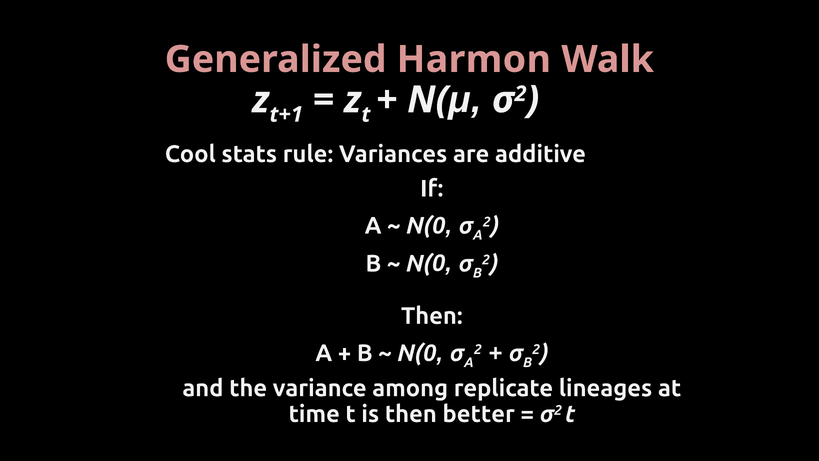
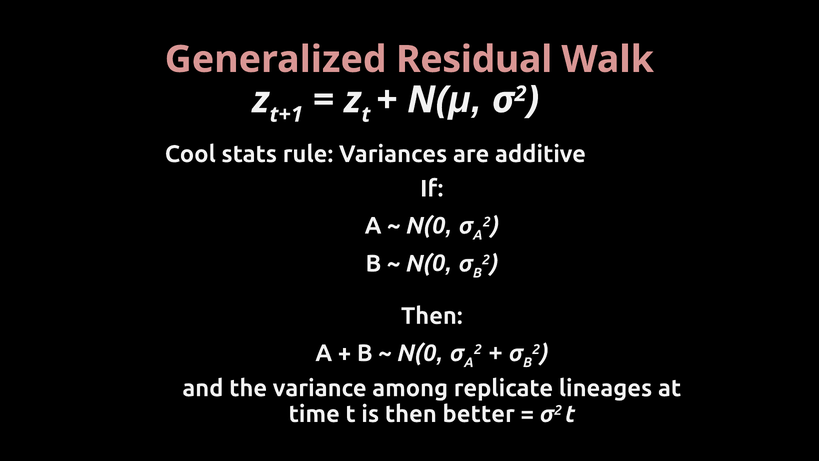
Harmon: Harmon -> Residual (474, 59)
